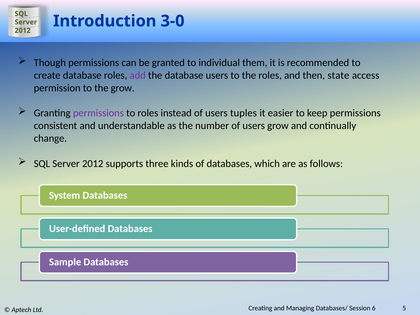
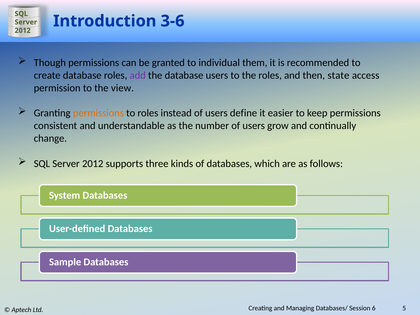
3-0: 3-0 -> 3-6 (173, 21)
the grow: grow -> view (122, 88)
permissions colour: purple -> orange (98, 113)
tuples: tuples -> define (244, 113)
